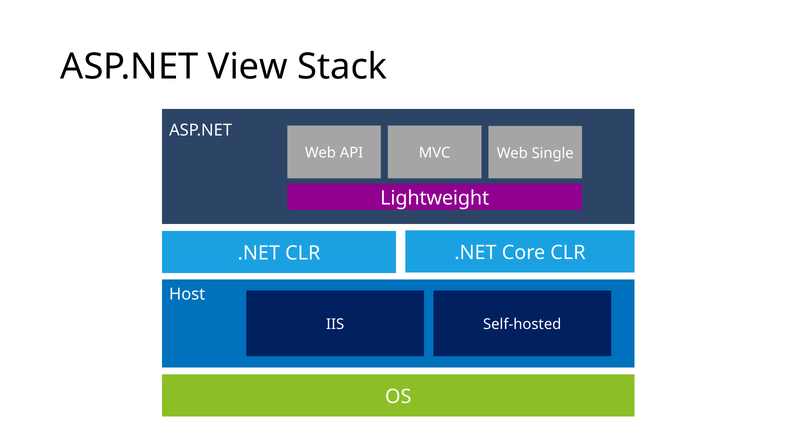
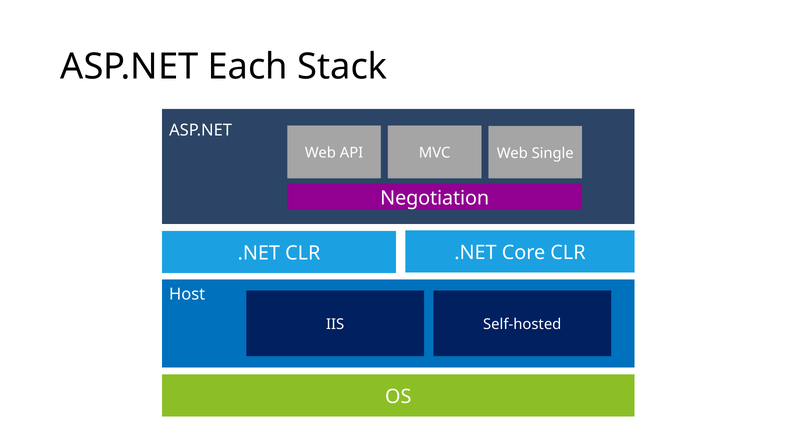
View: View -> Each (248, 67)
Lightweight: Lightweight -> Negotiation (435, 198)
